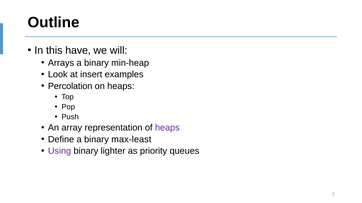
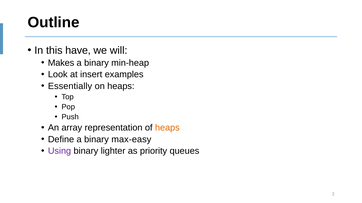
Arrays: Arrays -> Makes (61, 63)
Percolation: Percolation -> Essentially (70, 86)
heaps colour: purple -> orange (167, 128)
max-least: max-least -> max-easy (131, 140)
